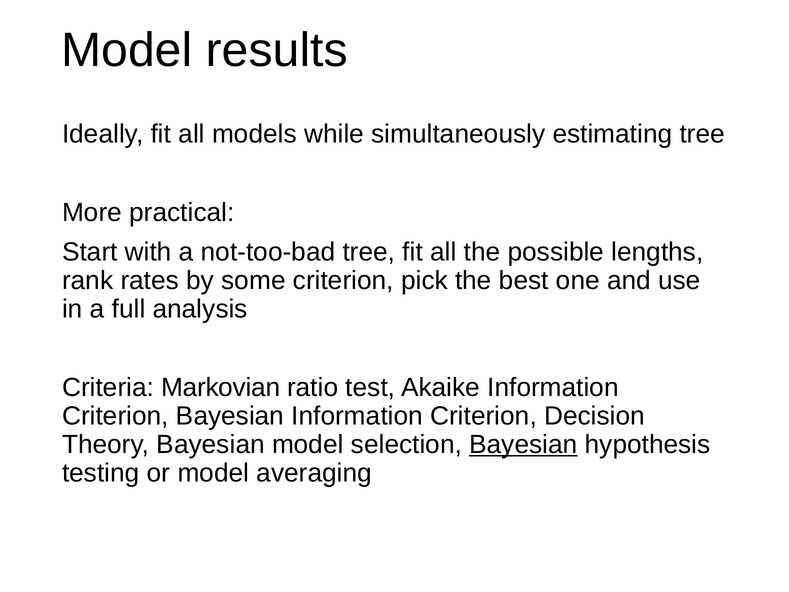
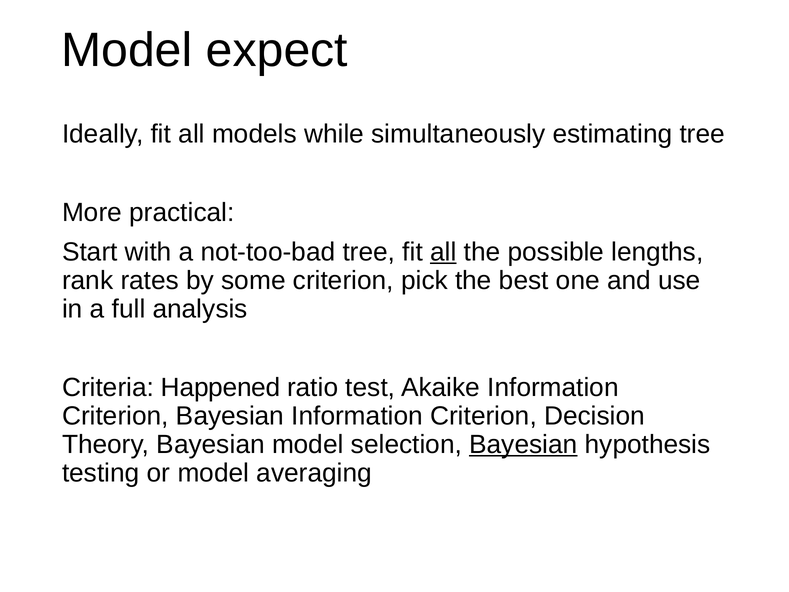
results: results -> expect (277, 50)
all underline: none -> present (443, 252)
Markovian: Markovian -> Happened (221, 387)
